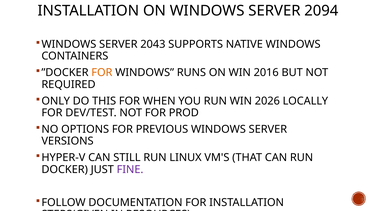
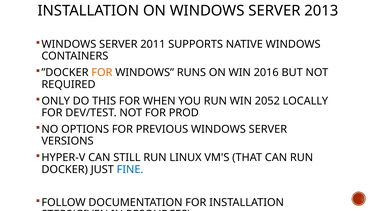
2094: 2094 -> 2013 (321, 11)
2043: 2043 -> 2011 (153, 44)
2026: 2026 -> 2052 (267, 101)
FINE colour: purple -> blue (130, 170)
